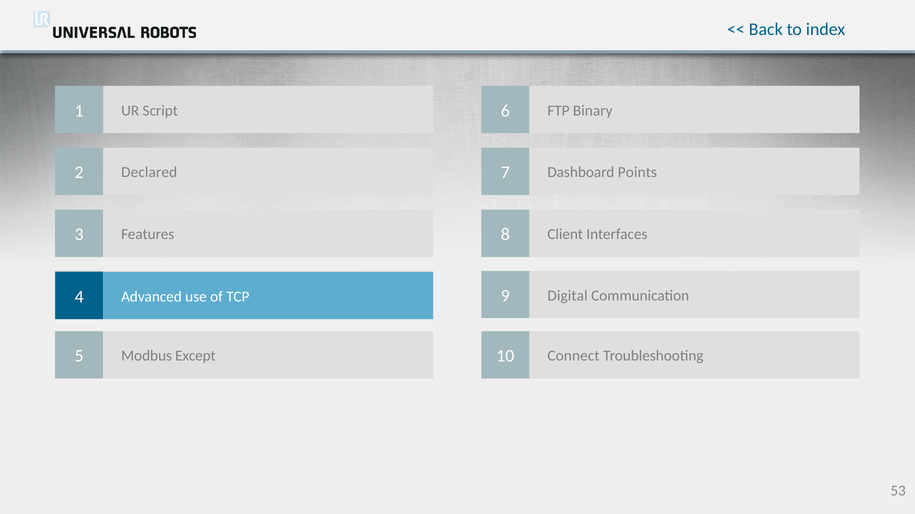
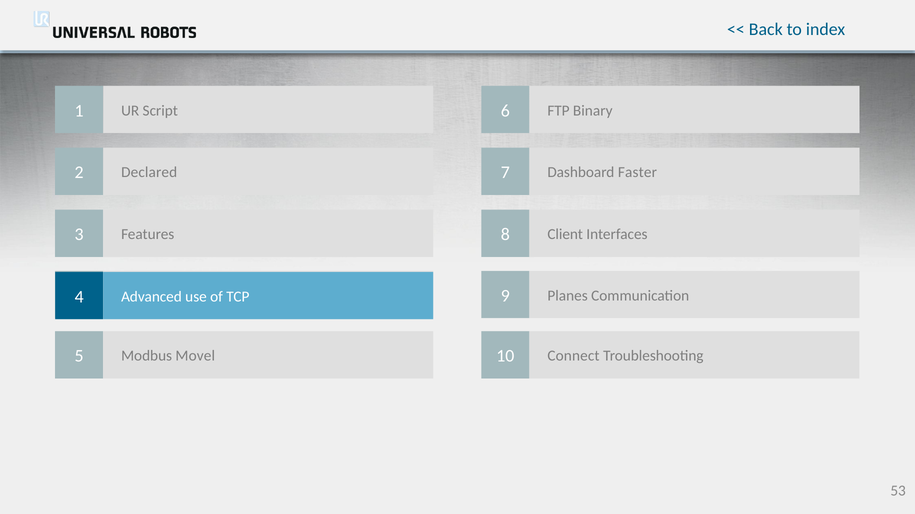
Points: Points -> Faster (637, 173)
Digital: Digital -> Planes (568, 296)
Except: Except -> Movel (195, 356)
